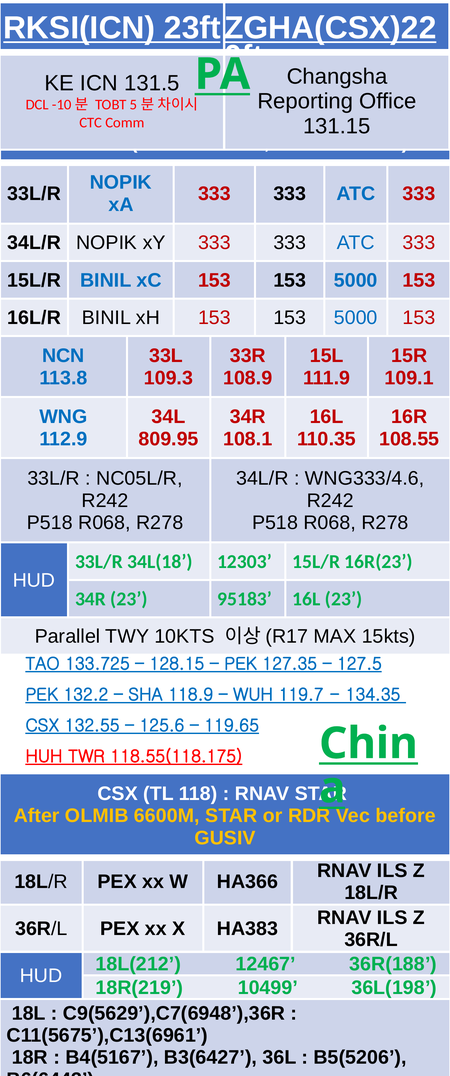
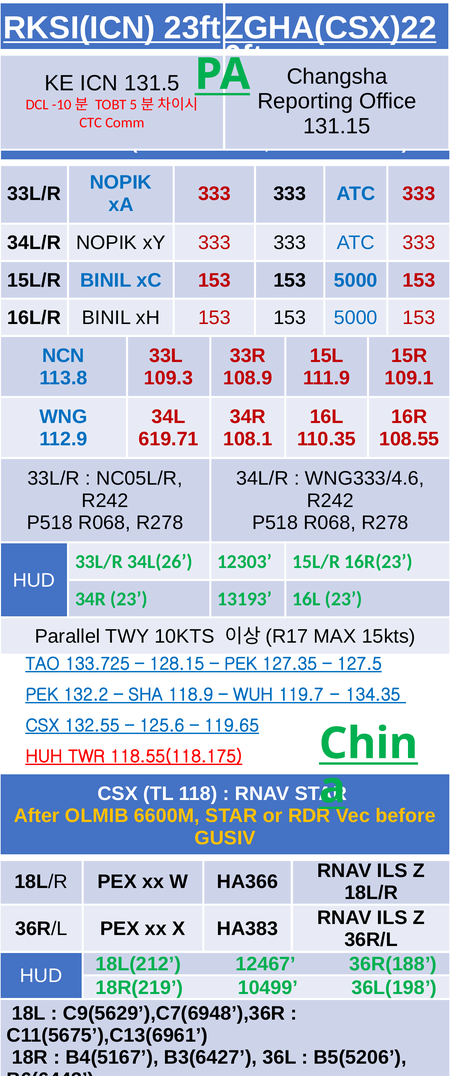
809.95: 809.95 -> 619.71 (169, 439)
34L(18: 34L(18 -> 34L(26 (160, 562)
95183: 95183 -> 13193 (245, 600)
